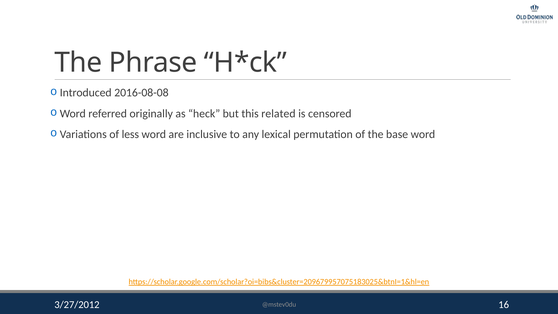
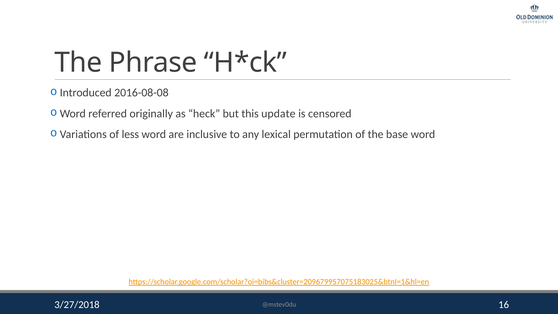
related: related -> update (278, 113)
3/27/2012: 3/27/2012 -> 3/27/2018 (77, 305)
